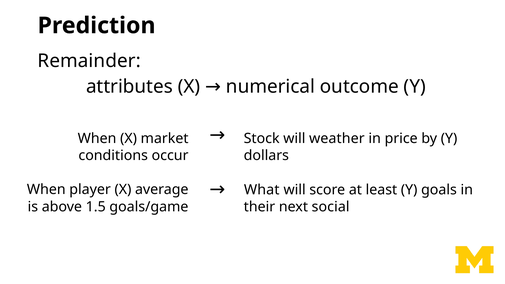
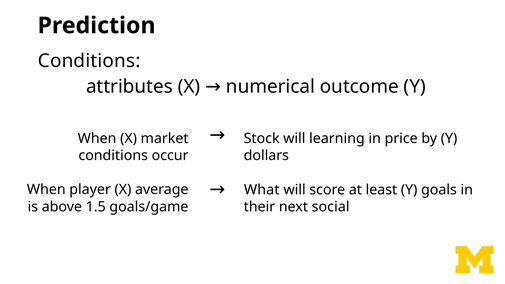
Remainder: Remainder -> Conditions (89, 61)
weather: weather -> learning (337, 139)
